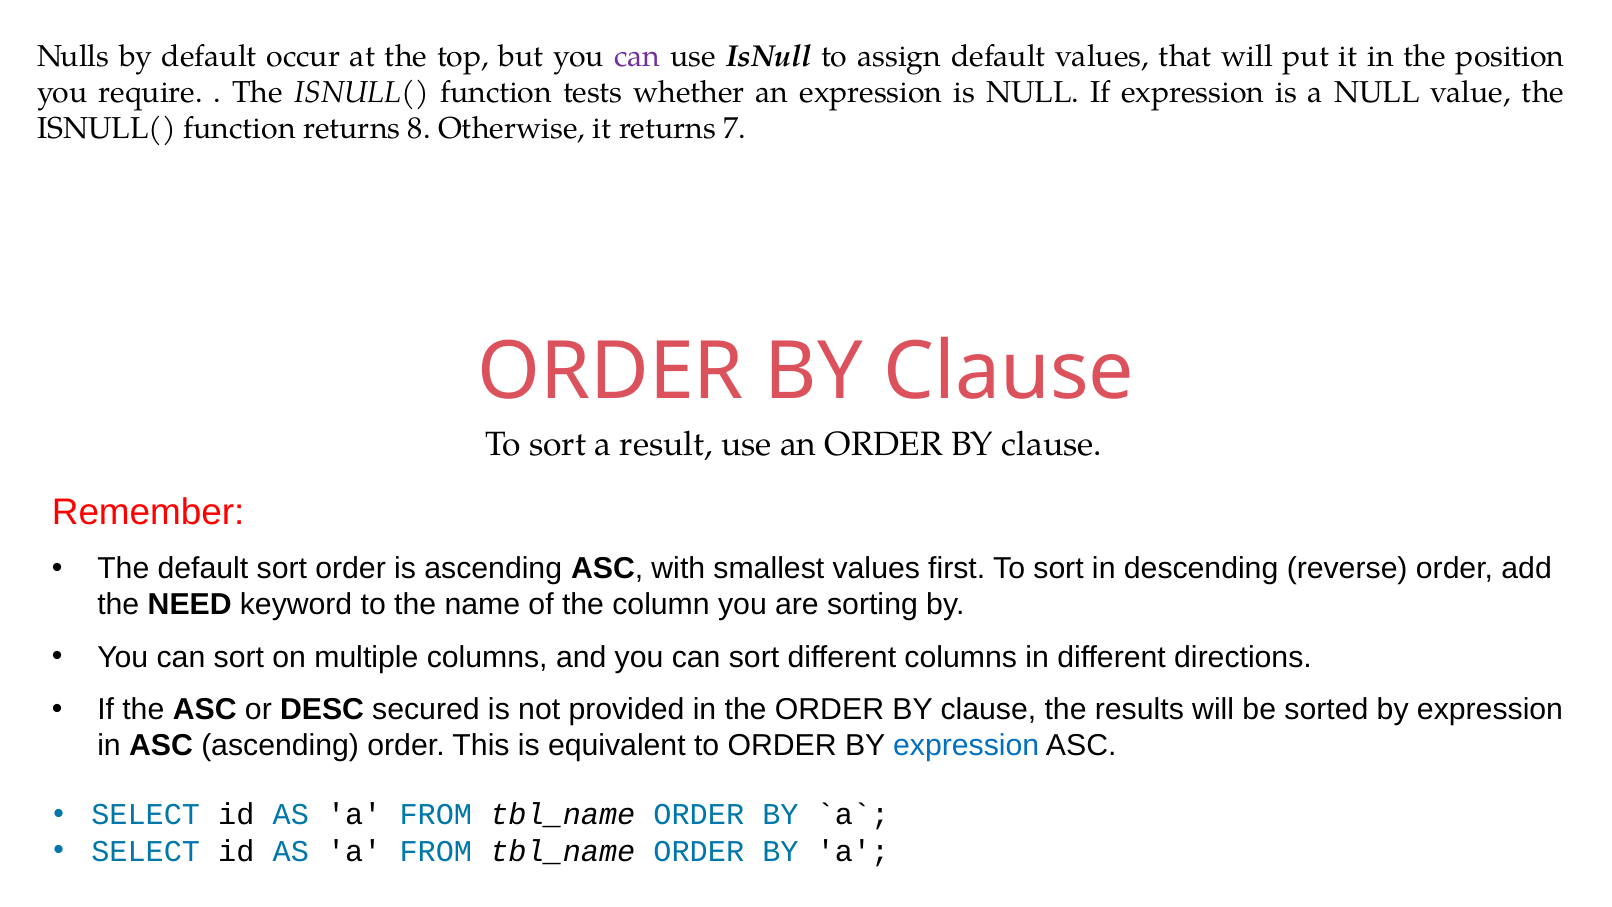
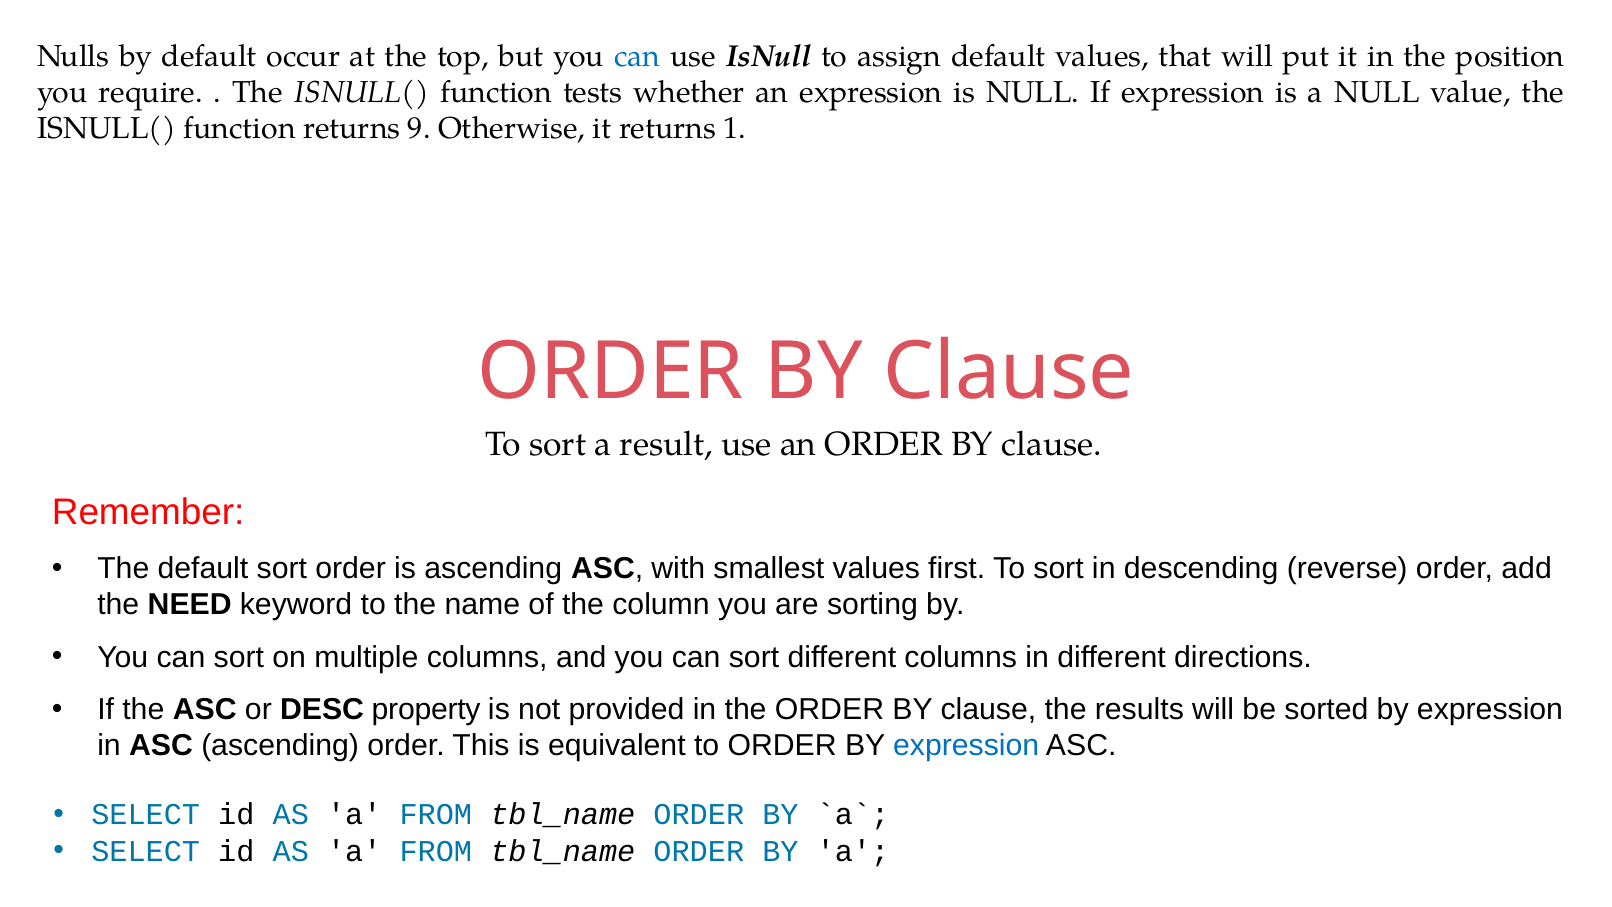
can colour: purple -> blue (637, 56)
8: 8 -> 9 (419, 129)
7: 7 -> 1 (735, 129)
secured: secured -> property (426, 710)
